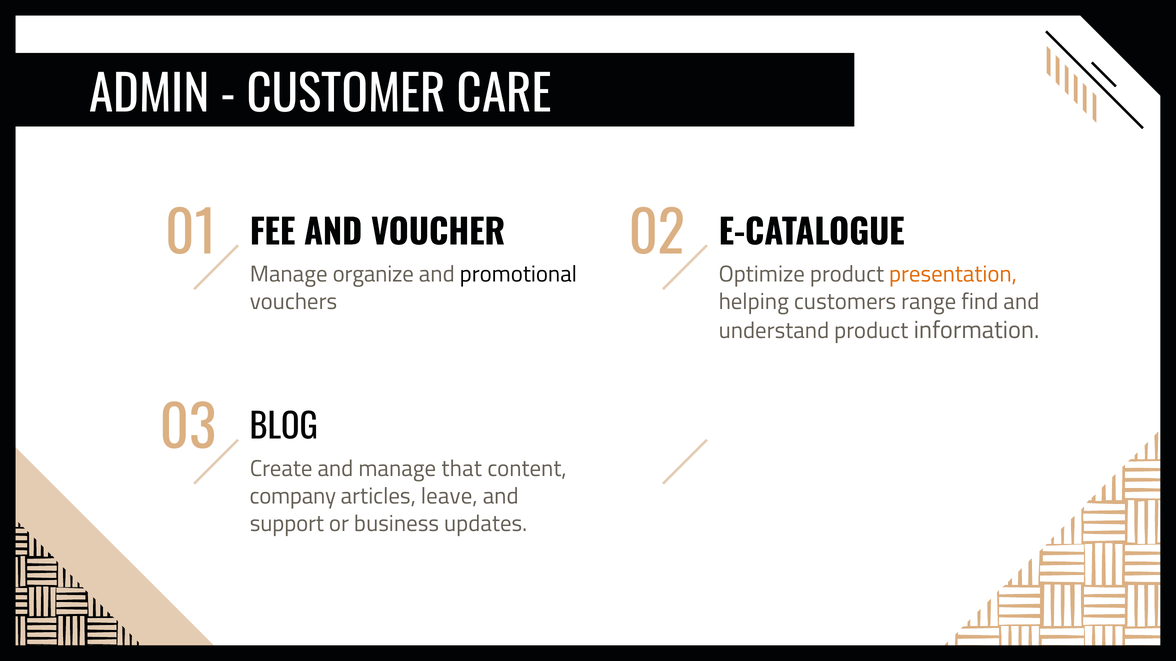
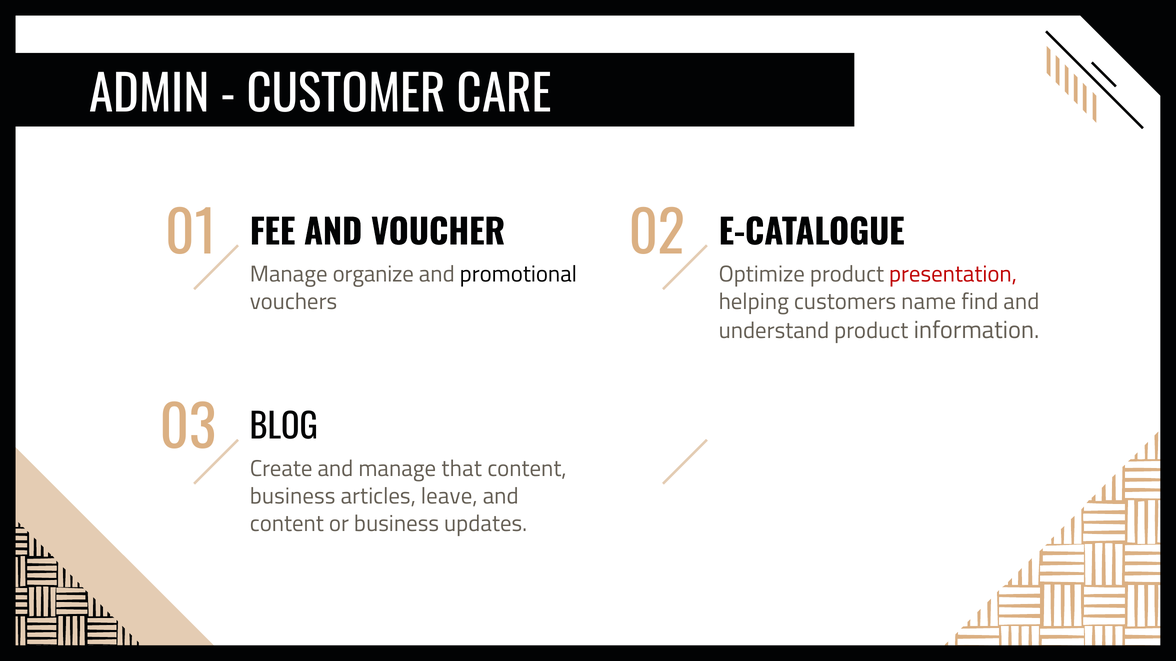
presentation colour: orange -> red (953, 274)
range: range -> name (929, 302)
company: company -> business (293, 496)
support: support -> content (287, 524)
